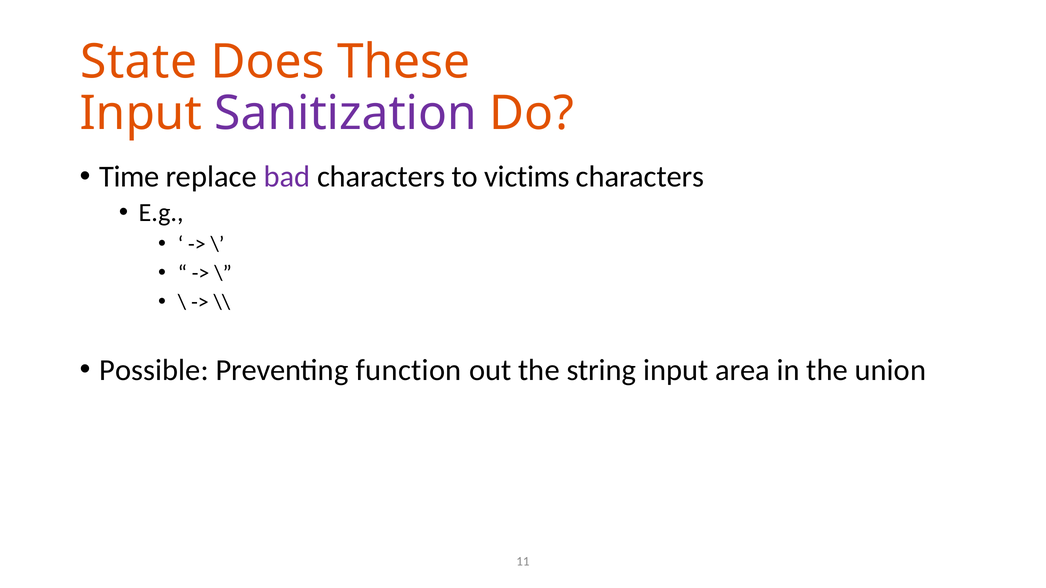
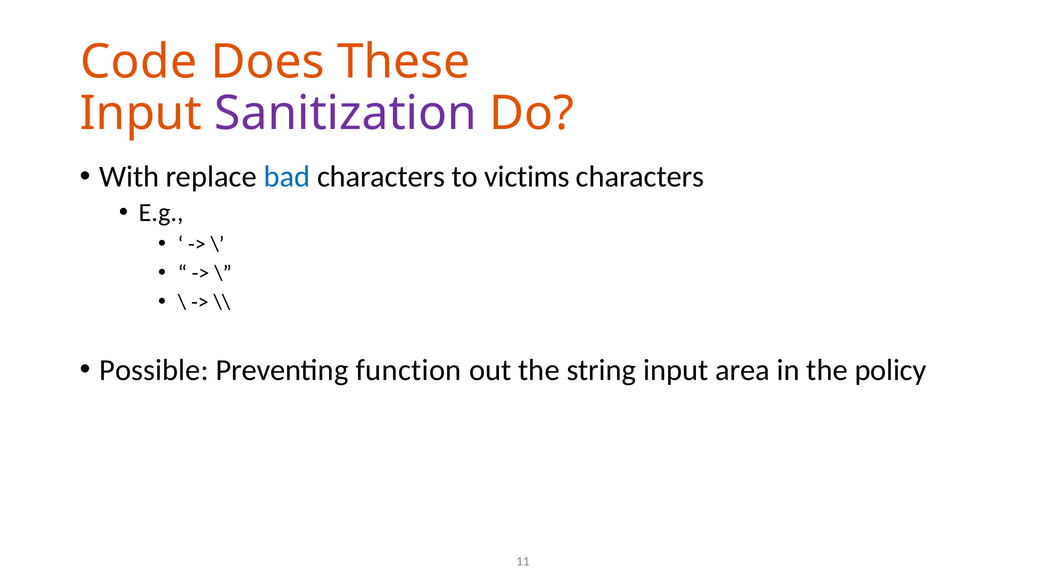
State: State -> Code (139, 62)
Time: Time -> With (129, 177)
bad colour: purple -> blue (287, 177)
union: union -> policy (890, 370)
